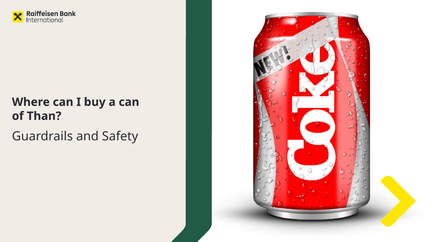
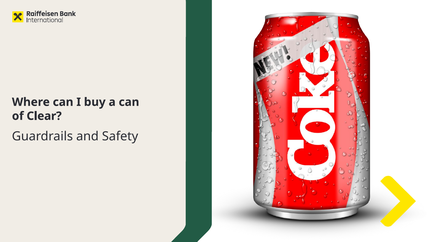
Than: Than -> Clear (44, 116)
